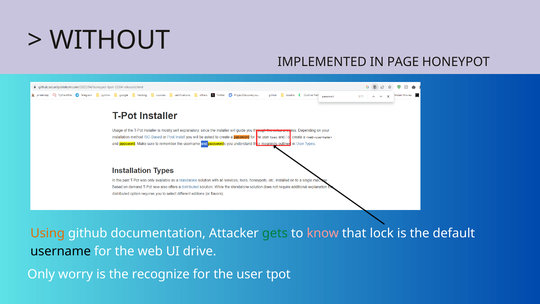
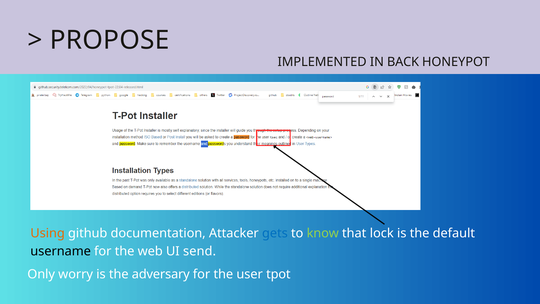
WITHOUT: WITHOUT -> PROPOSE (110, 40)
PAGE: PAGE -> BACK (403, 62)
gets colour: green -> blue (275, 233)
know colour: pink -> light green (323, 233)
drive: drive -> send (200, 251)
recognize: recognize -> adversary (161, 274)
